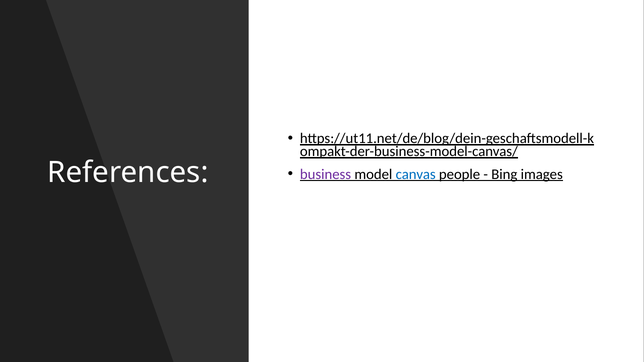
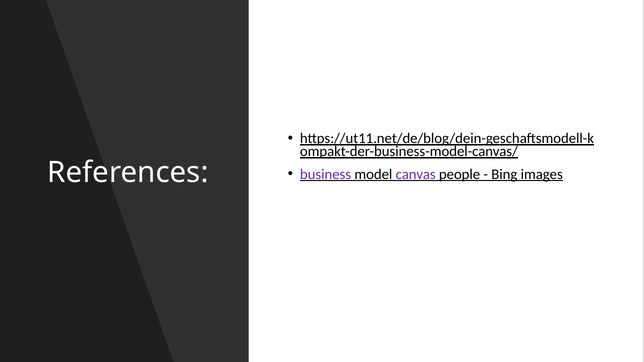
canvas colour: blue -> purple (416, 174)
